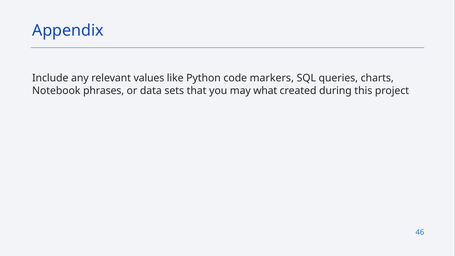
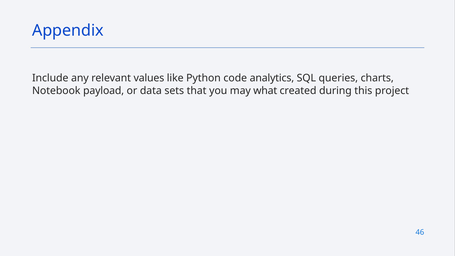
markers: markers -> analytics (272, 78)
phrases: phrases -> payload (104, 91)
